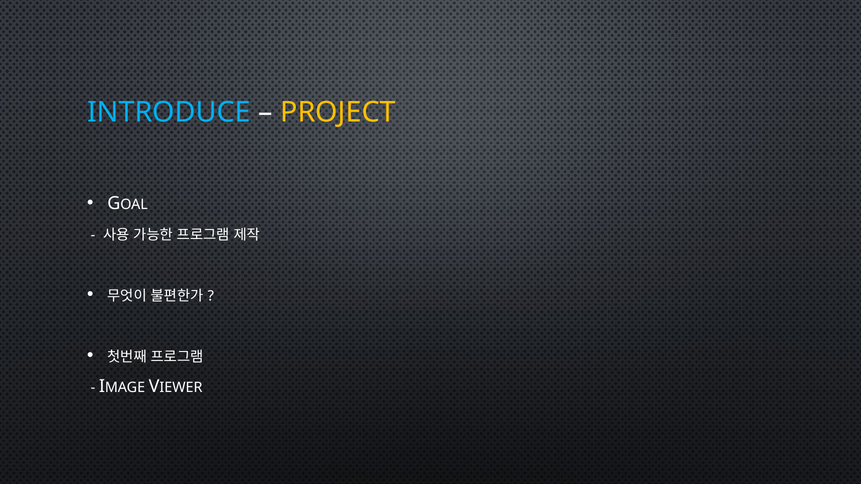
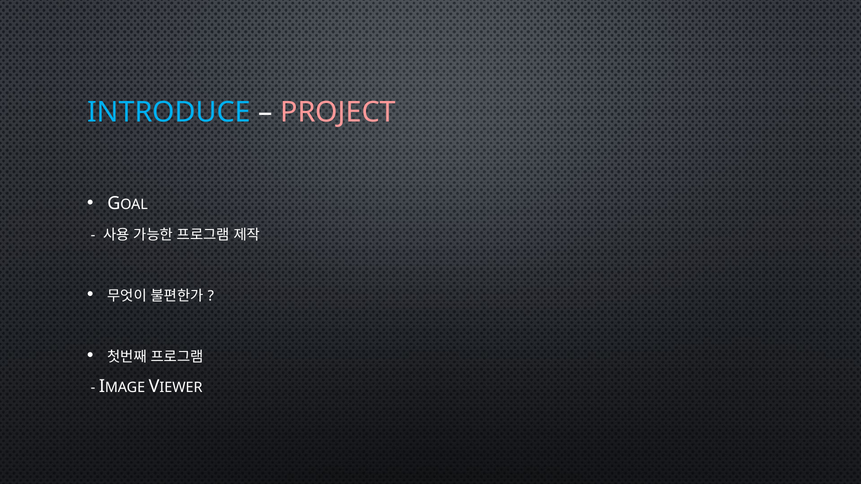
PROJECT colour: yellow -> pink (338, 112)
